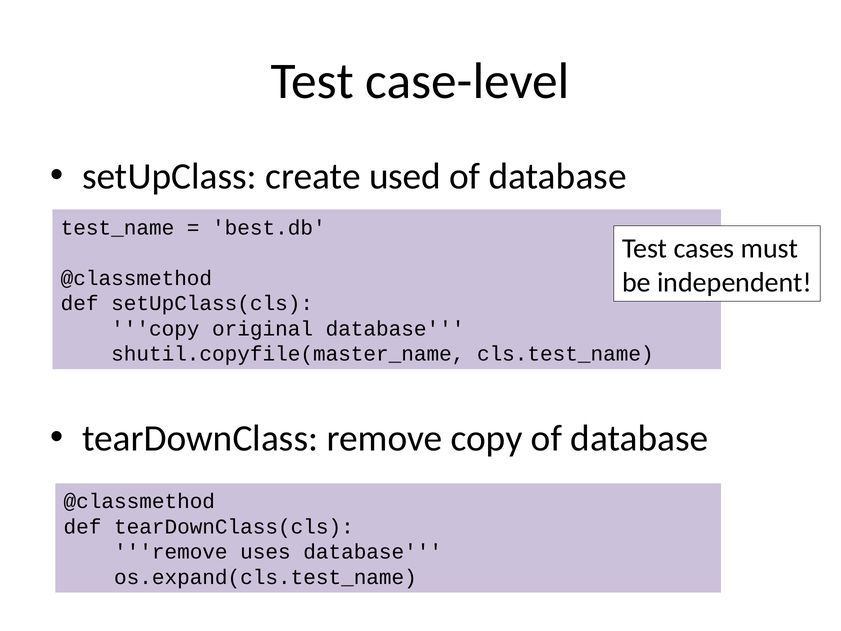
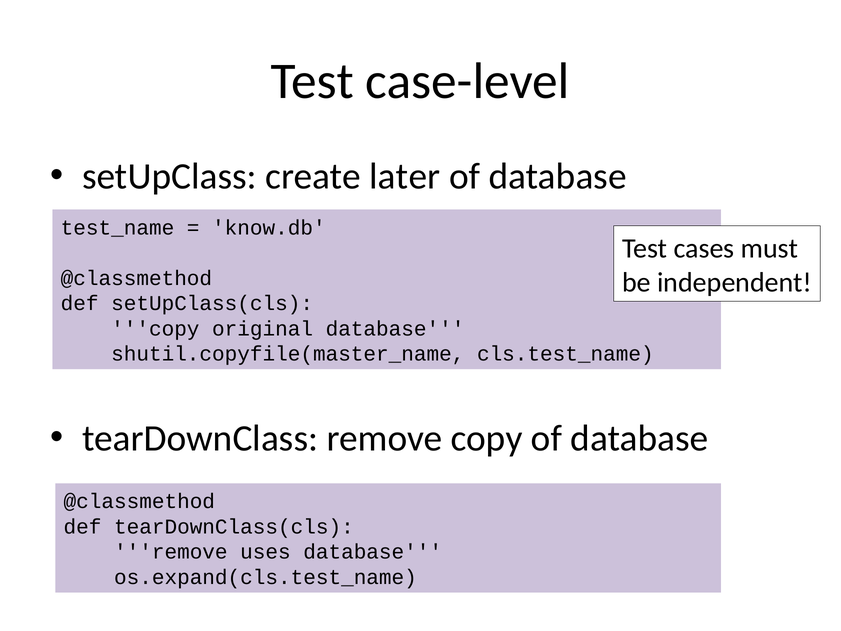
used: used -> later (405, 176)
best.db: best.db -> know.db (269, 228)
